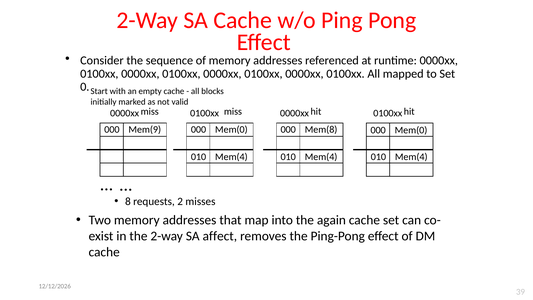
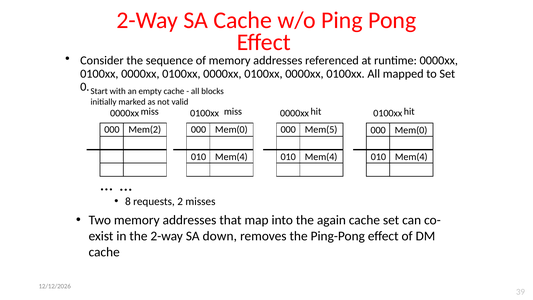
Mem(9: Mem(9 -> Mem(2 (145, 130)
Mem(8: Mem(8 -> Mem(5 (321, 130)
affect: affect -> down (220, 236)
